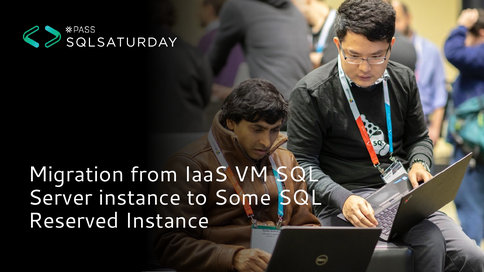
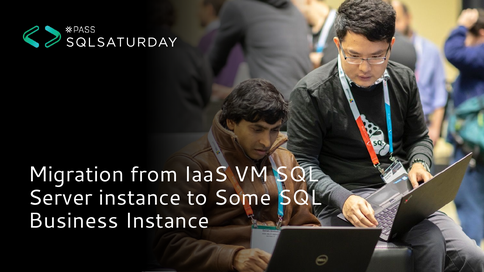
Reserved: Reserved -> Business (73, 221)
